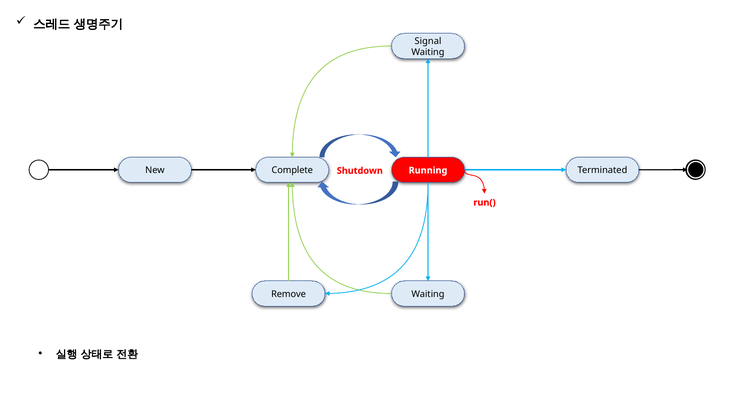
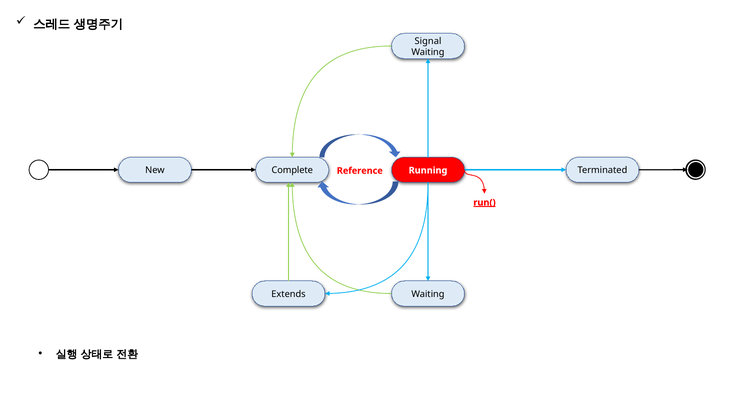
Shutdown: Shutdown -> Reference (360, 171)
run( underline: none -> present (484, 202)
Remove: Remove -> Extends (289, 294)
